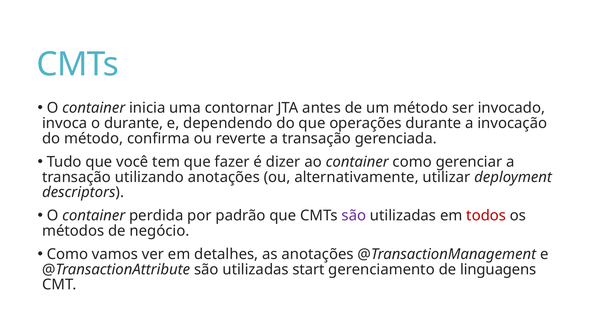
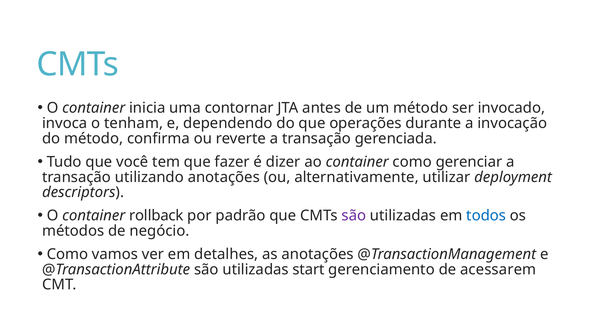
o durante: durante -> tenham (134, 123)
perdida: perdida -> rollback (156, 216)
todos colour: red -> blue (486, 216)
linguagens: linguagens -> acessarem (498, 269)
